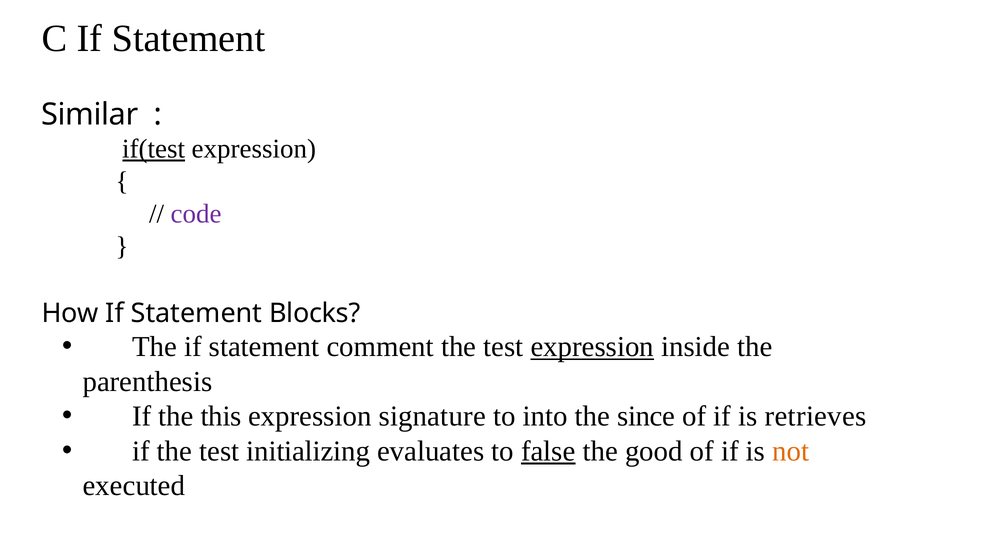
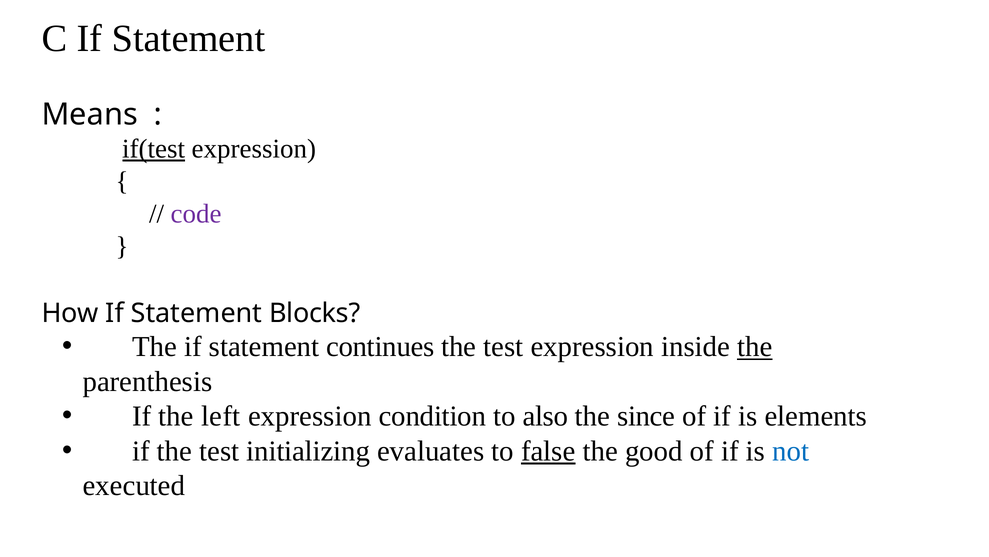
Similar: Similar -> Means (90, 114)
comment: comment -> continues (380, 347)
expression underline: present -> none (592, 347)
the underline: none -> present (755, 347)
this: this -> left (221, 416)
signature: signature -> condition (432, 416)
into: into -> also (545, 416)
retrieves: retrieves -> elements (816, 416)
not colour: orange -> blue (791, 451)
